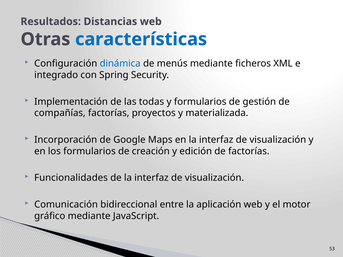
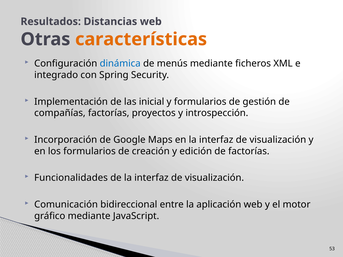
características colour: blue -> orange (141, 39)
todas: todas -> inicial (152, 102)
materializada: materializada -> introspección (217, 113)
